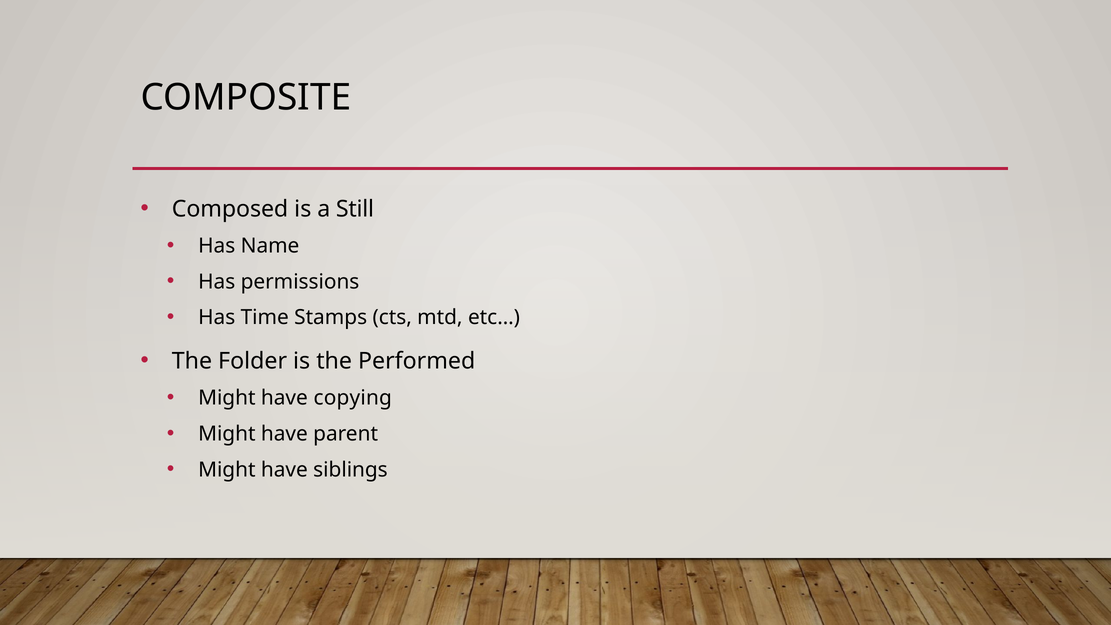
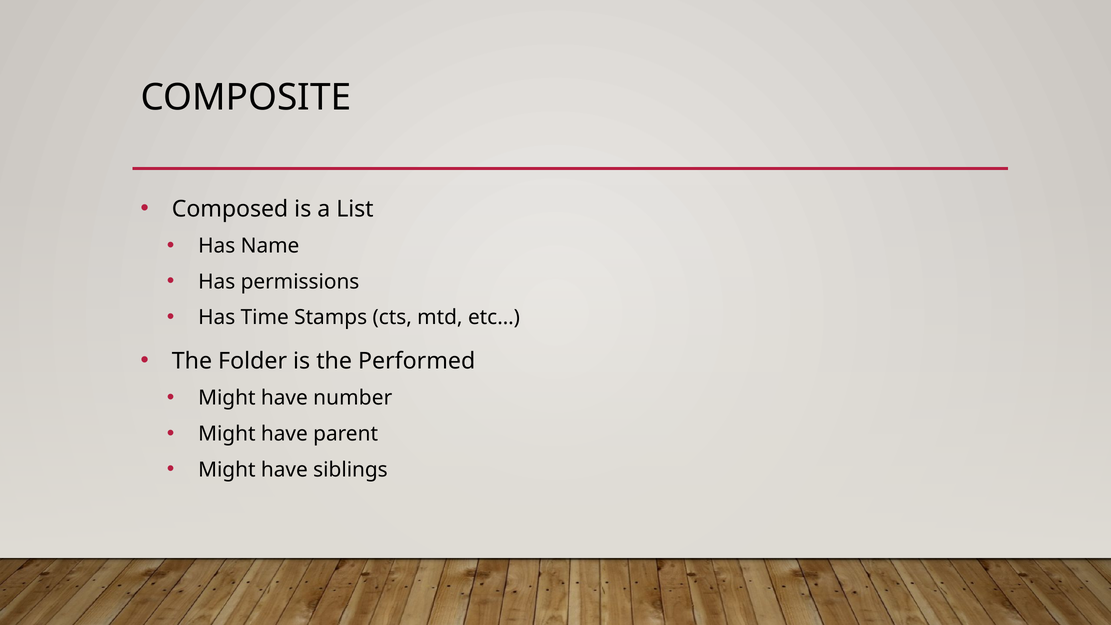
Still: Still -> List (355, 209)
copying: copying -> number (353, 398)
